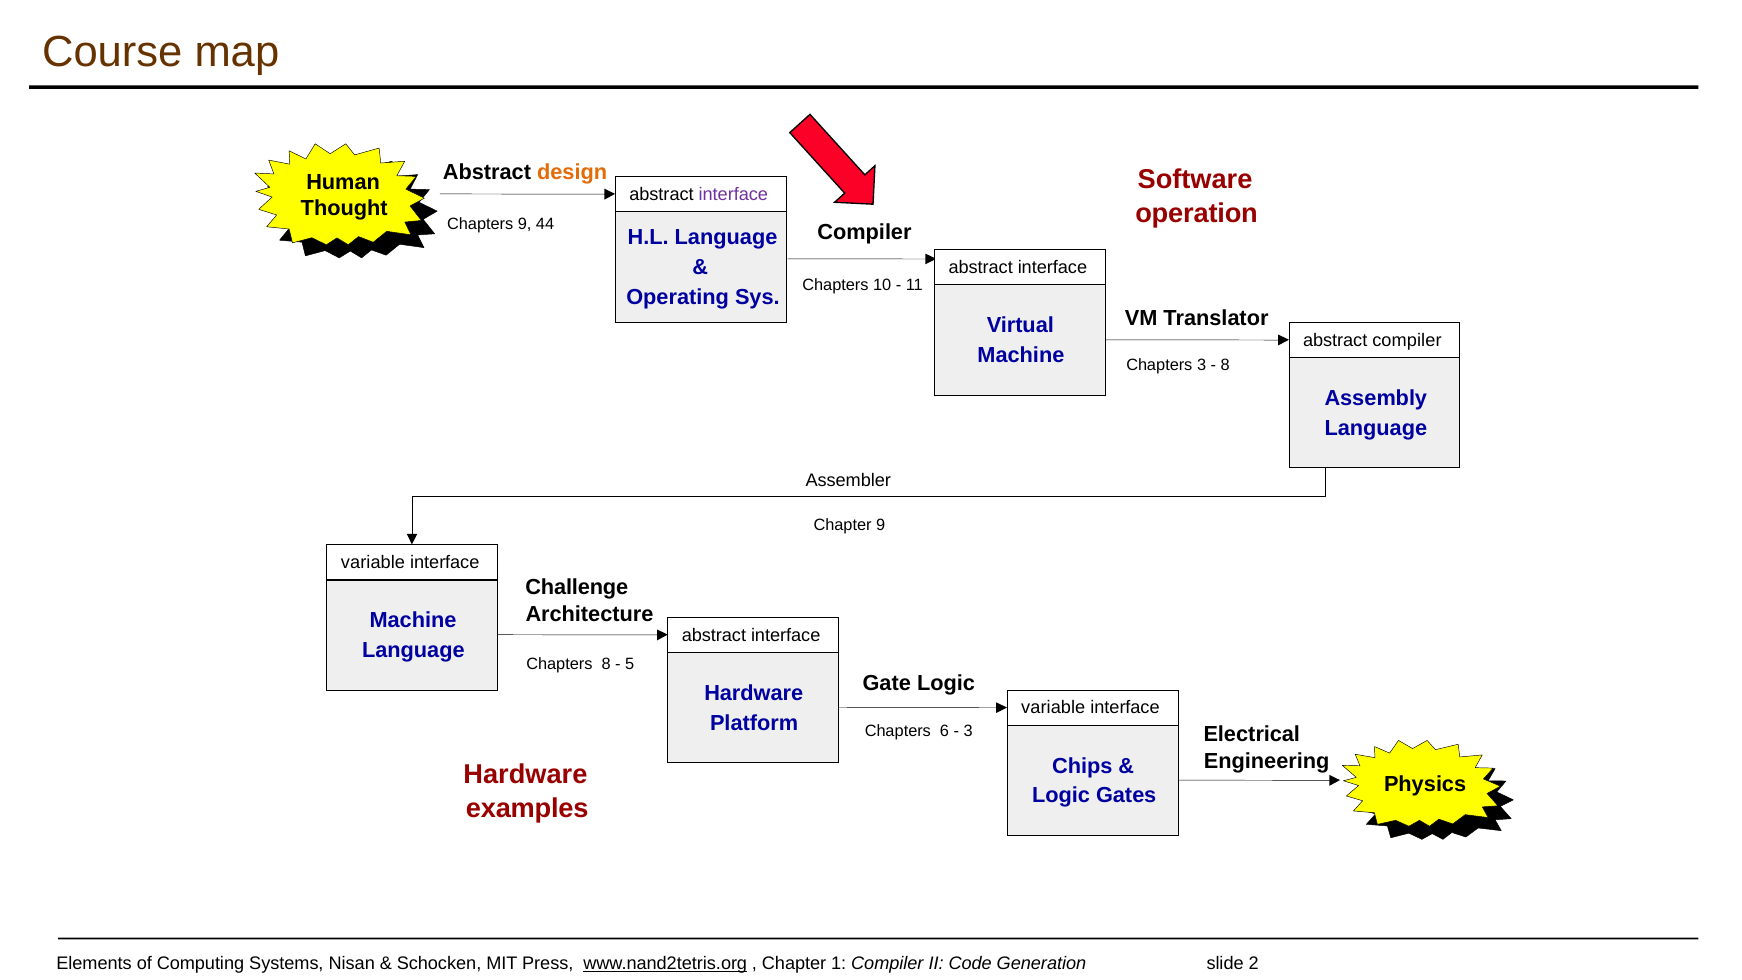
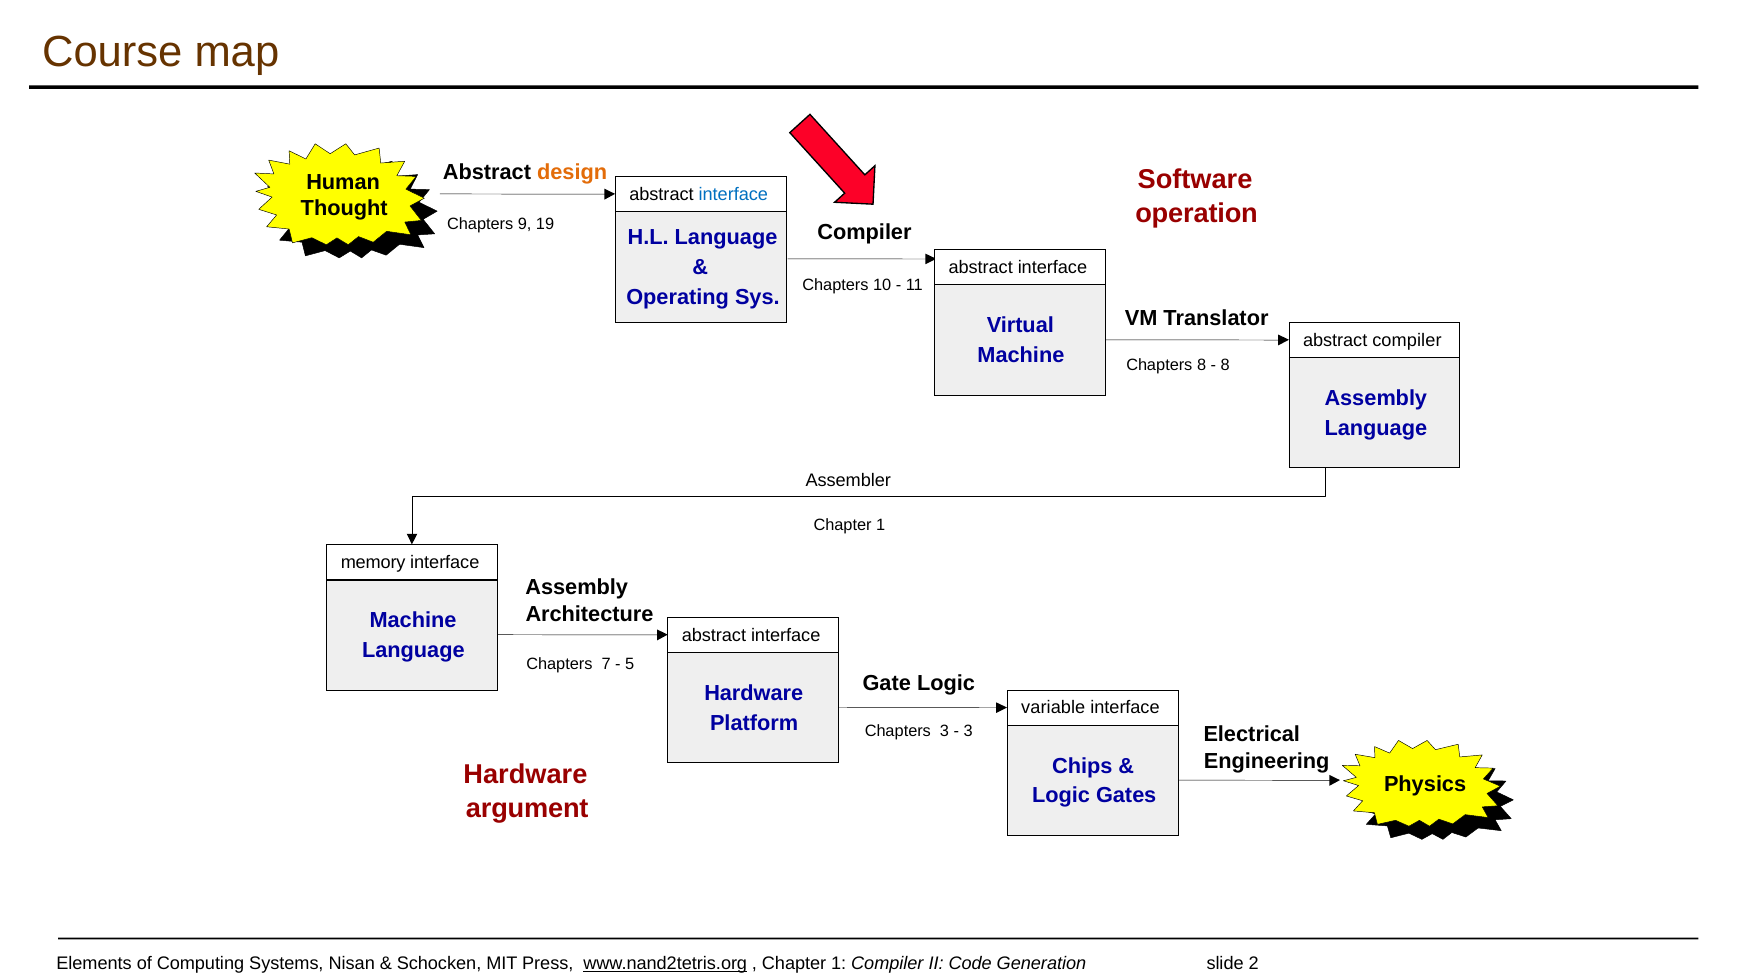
interface colour: purple -> blue (733, 194)
44: 44 -> 19 (545, 224)
Chapters 3: 3 -> 8 (1202, 365)
9: 9 -> 1 (881, 525)
variable: variable -> memory (373, 563)
Challenge: Challenge -> Assembly (577, 588)
Chapters 8: 8 -> 7 (606, 664)
Chapters 6: 6 -> 3 (944, 731)
examples: examples -> argument (527, 808)
